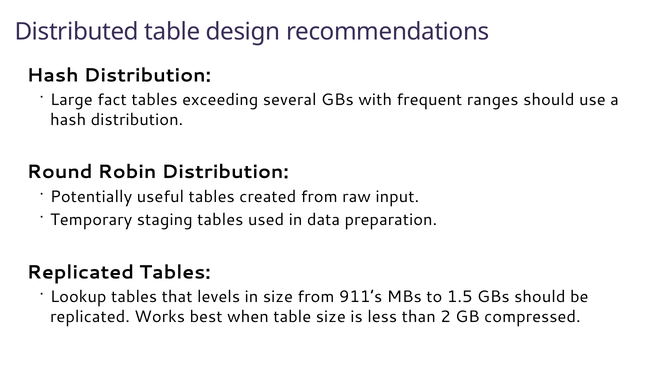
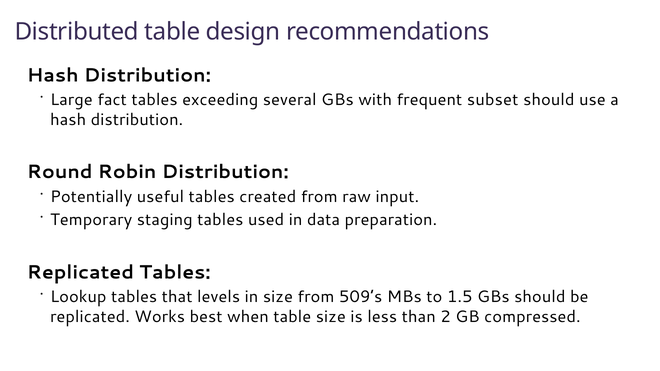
ranges: ranges -> subset (493, 100)
911’s: 911’s -> 509’s (361, 297)
